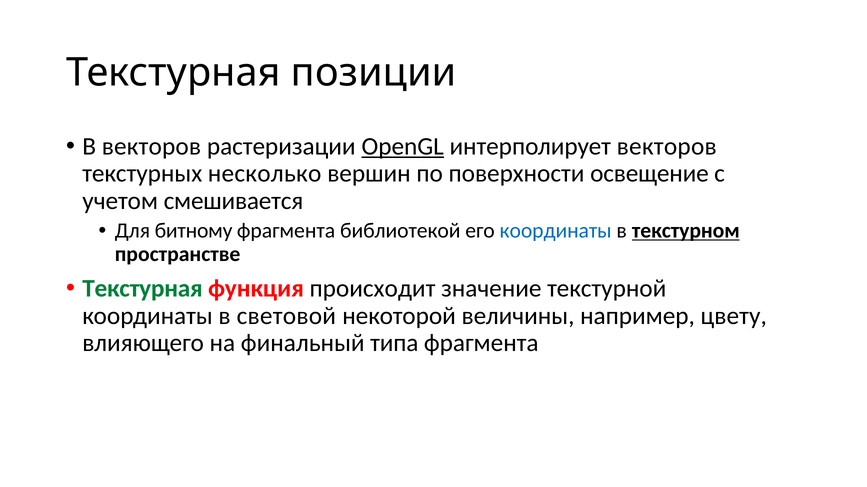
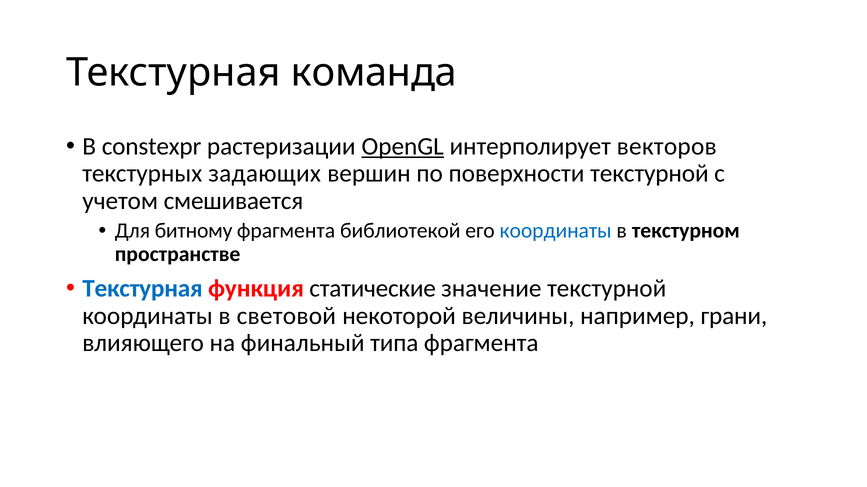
позиции: позиции -> команда (374, 73)
В векторов: векторов -> constexpr (152, 147)
несколько: несколько -> задающих (265, 174)
поверхности освещение: освещение -> текстурной (649, 174)
текстурном underline: present -> none (686, 231)
Текстурная colour: green -> blue (142, 289)
происходит: происходит -> статические (373, 289)
цвету: цвету -> грани (734, 316)
